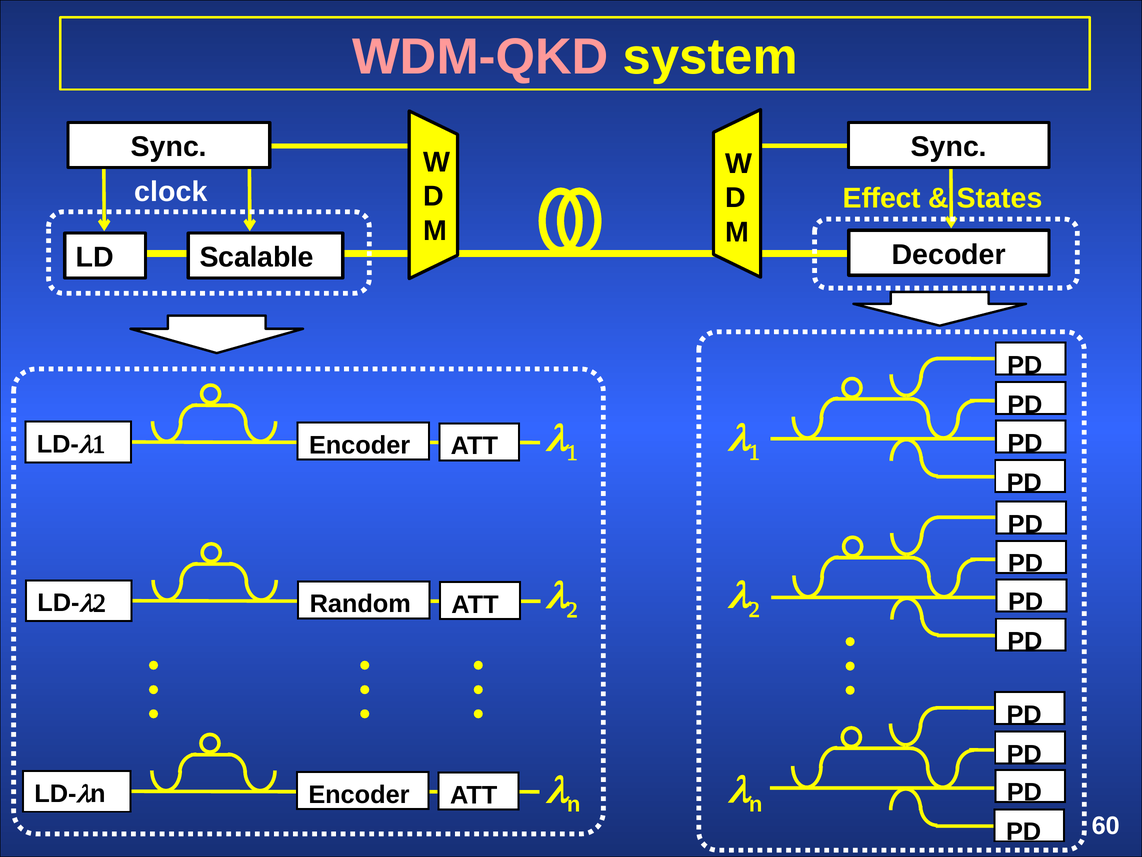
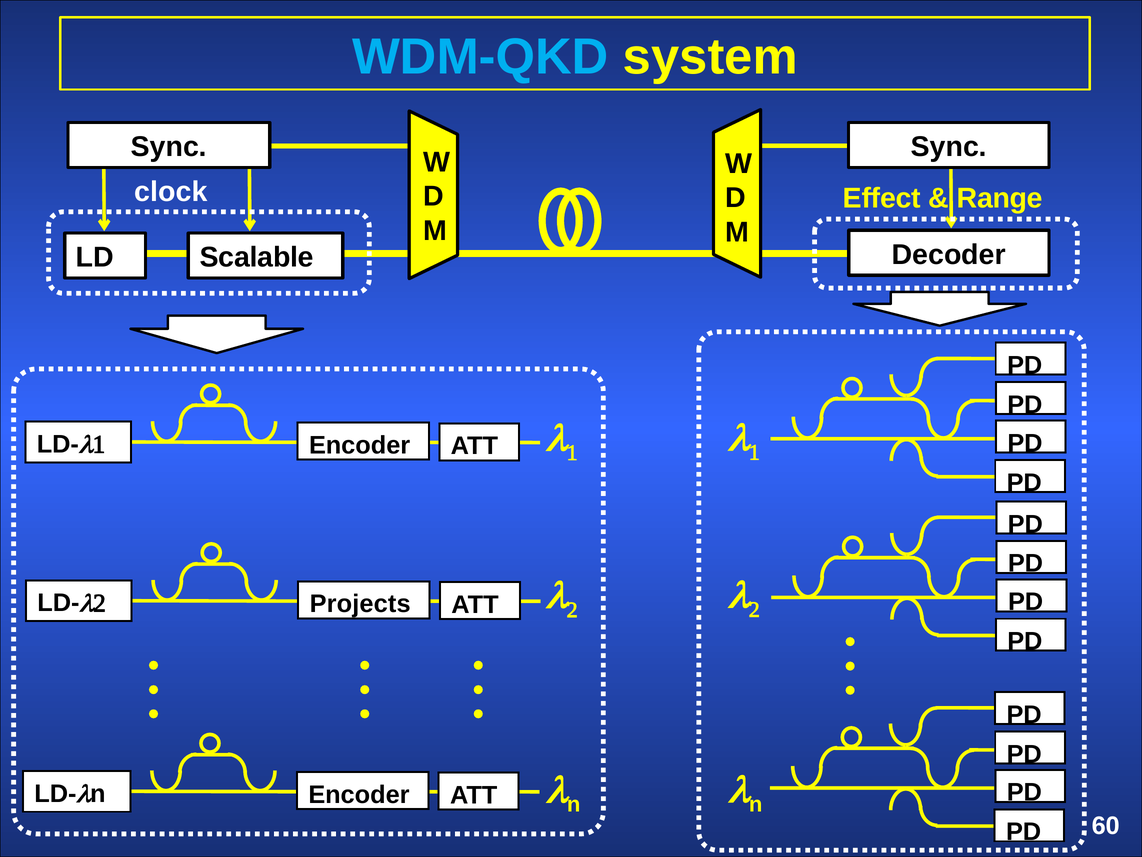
WDM-QKD colour: pink -> light blue (480, 57)
States: States -> Range (1000, 198)
Random: Random -> Projects (360, 604)
